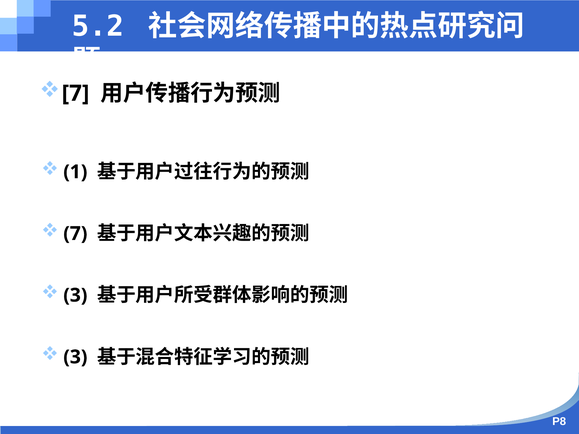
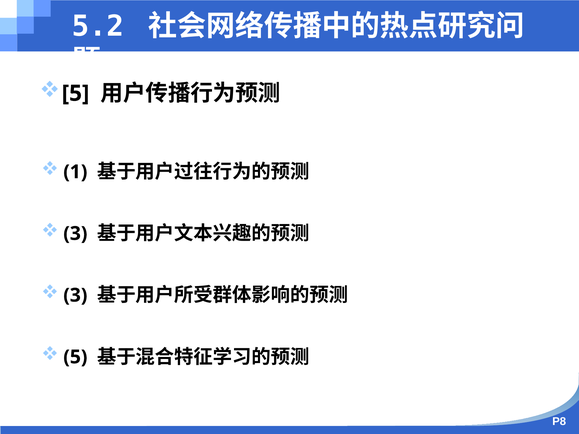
7: 7 -> 5 (76, 93)
7: 7 -> 3 (75, 234)
3: 3 -> 5 (75, 357)
